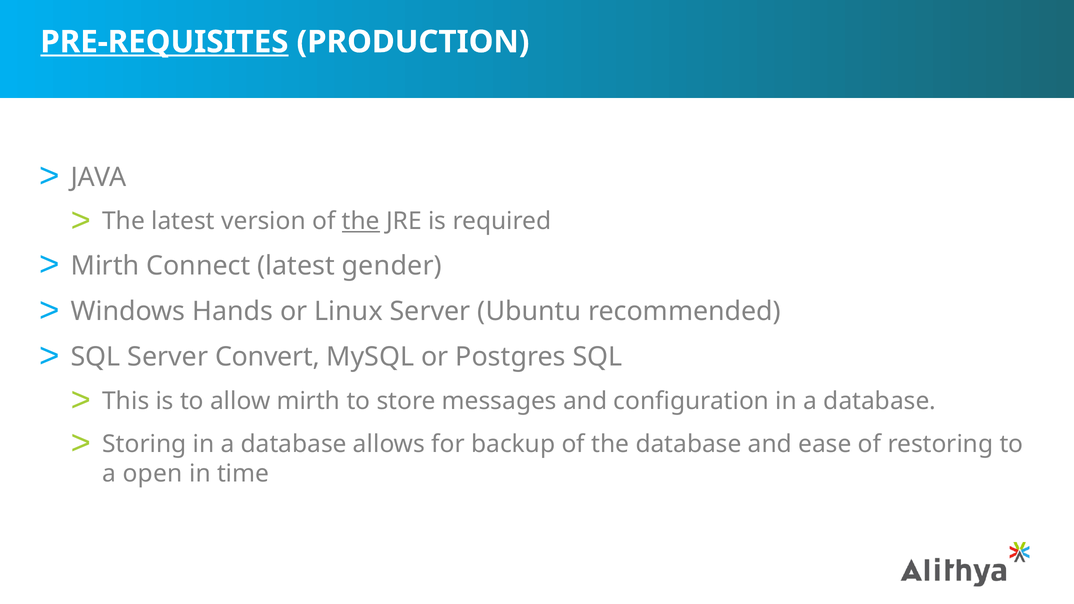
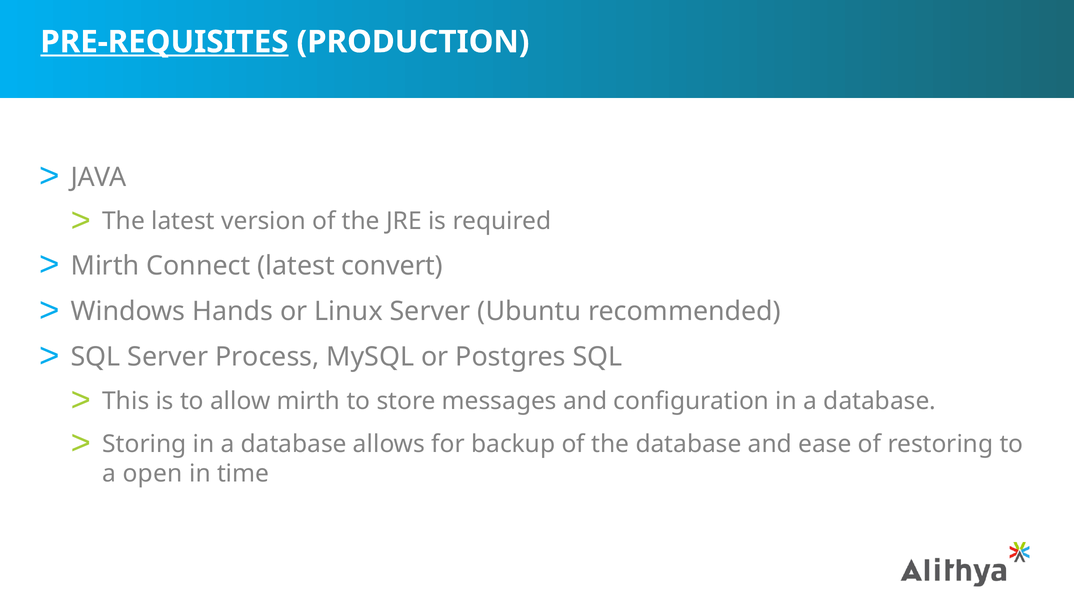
the underline: present -> none (361, 221)
gender: gender -> convert (392, 266)
Convert: Convert -> Process (267, 357)
